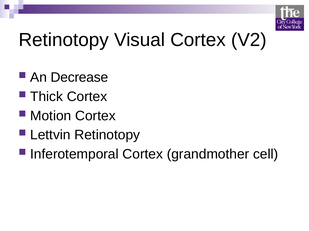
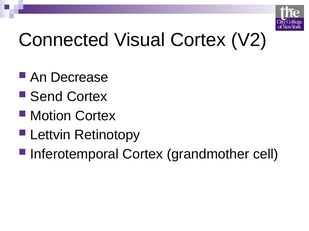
Retinotopy: Retinotopy -> Connected (64, 40)
Thick: Thick -> Send (46, 97)
